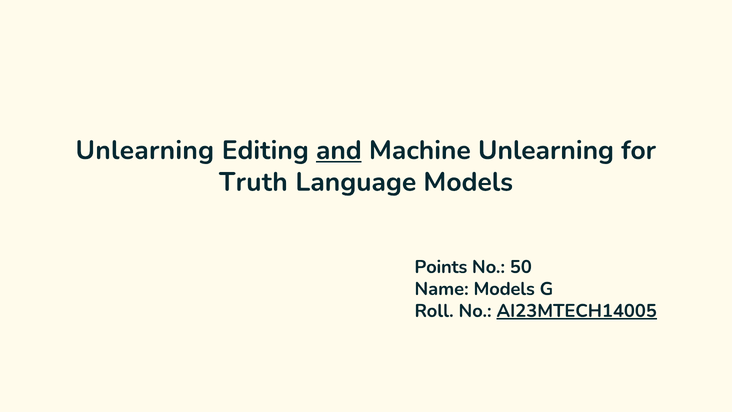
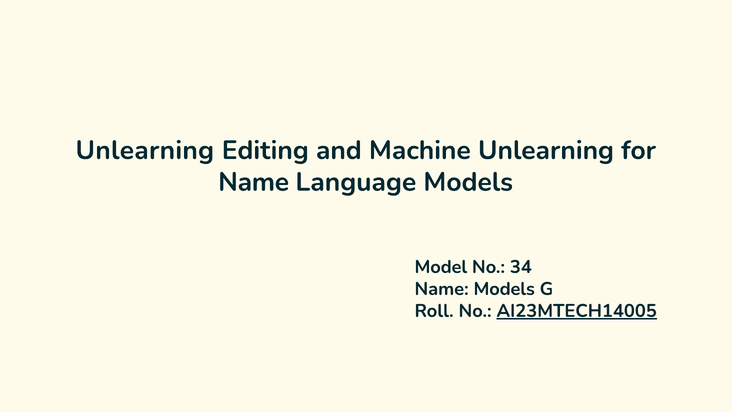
and underline: present -> none (339, 150)
Truth: Truth -> Name (254, 182)
Points: Points -> Model (441, 267)
50: 50 -> 34 (521, 267)
